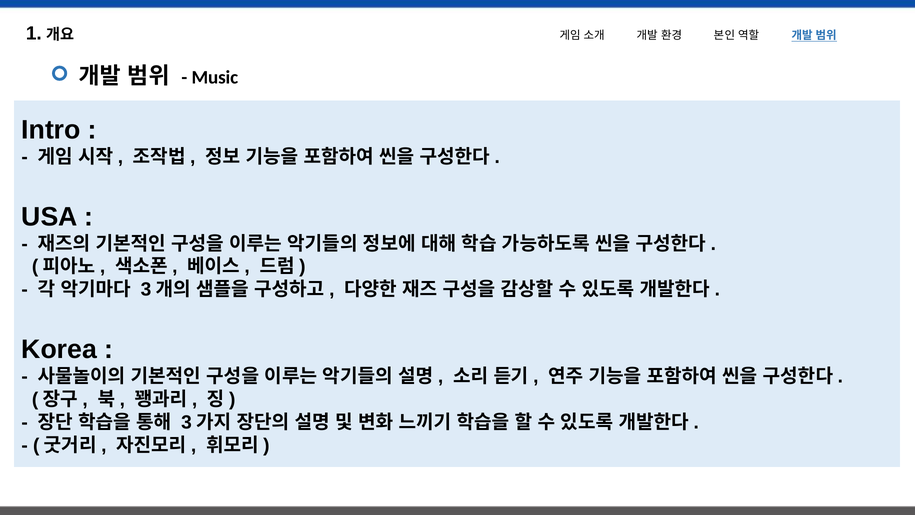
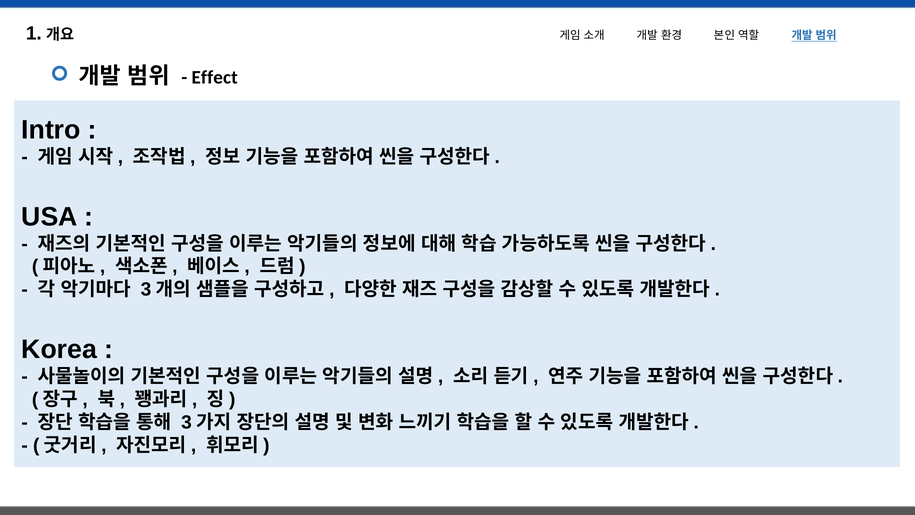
Music: Music -> Effect (215, 77)
